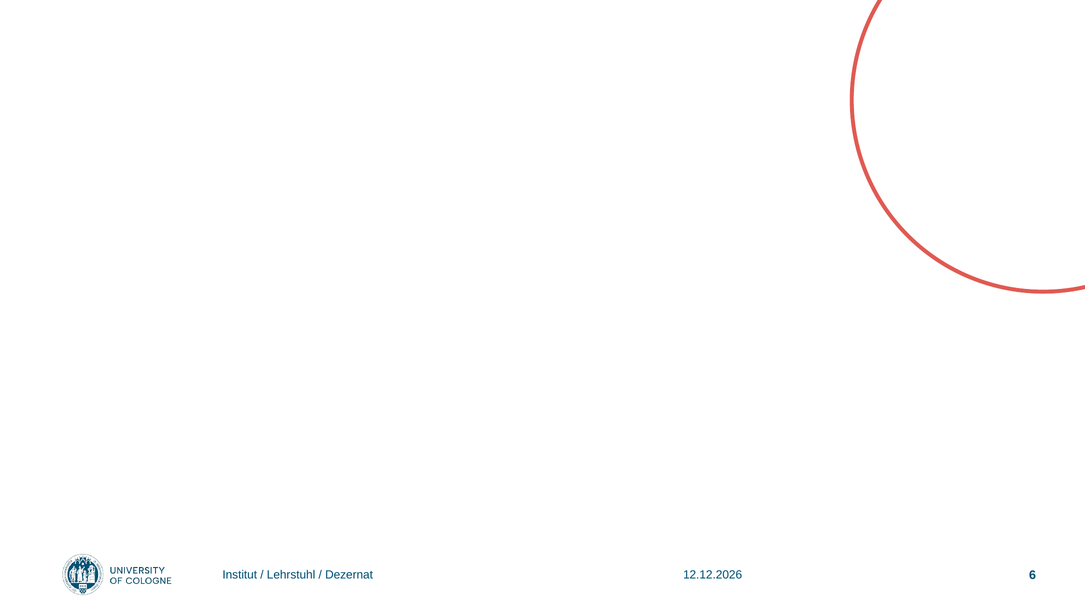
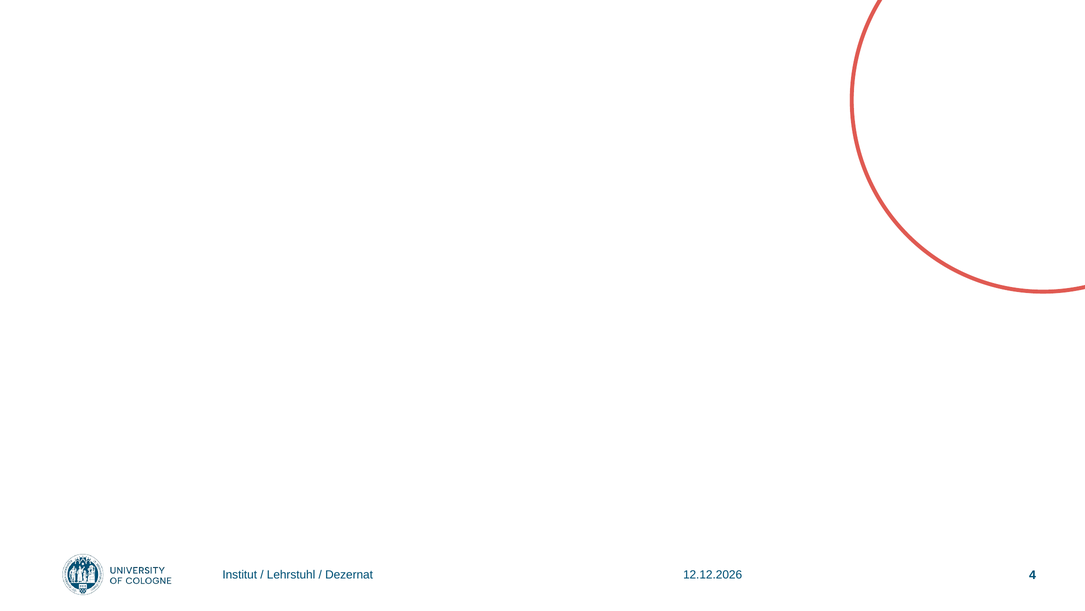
6: 6 -> 4 (1032, 574)
